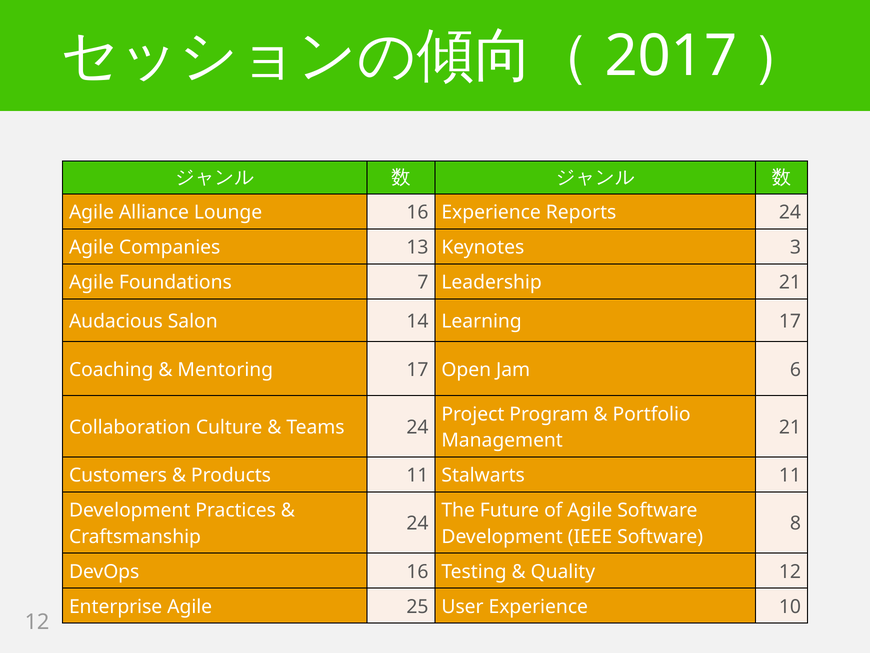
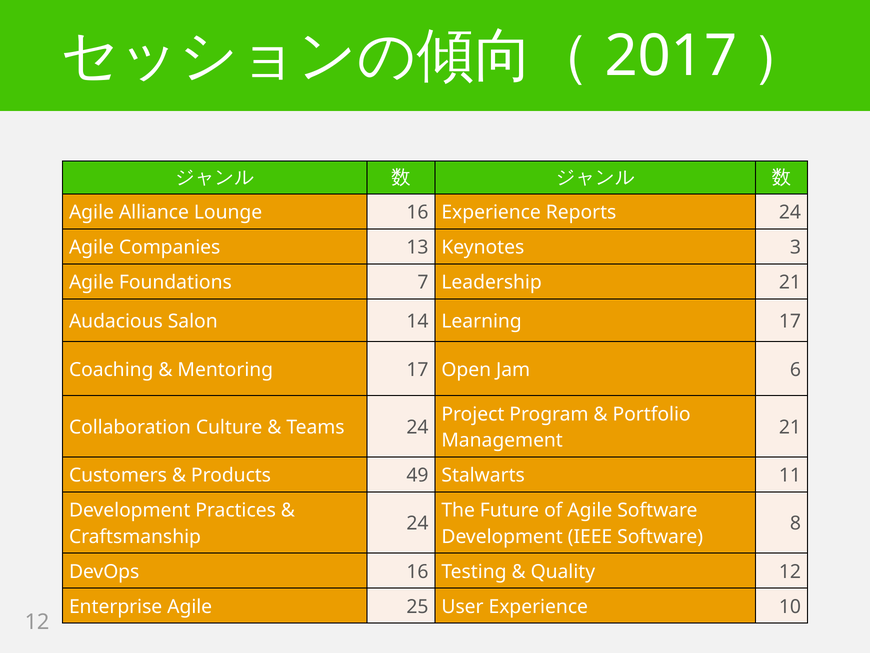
Products 11: 11 -> 49 (418, 475)
